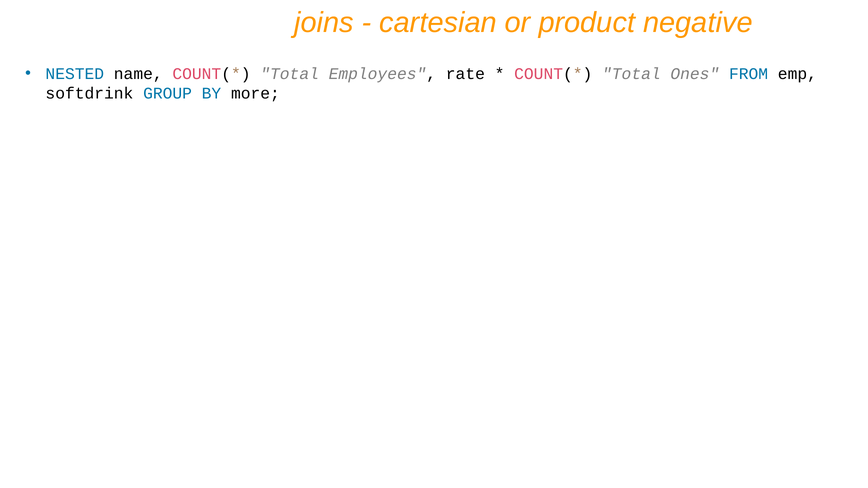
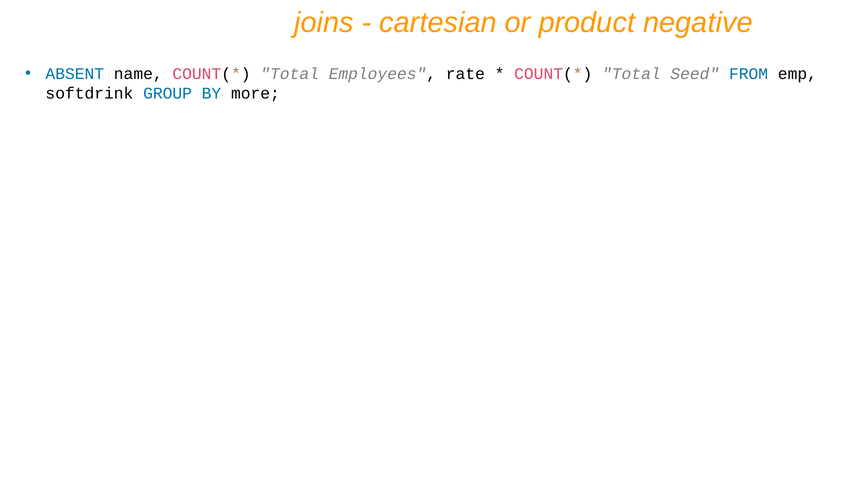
NESTED: NESTED -> ABSENT (75, 74)
Ones: Ones -> Seed (695, 74)
